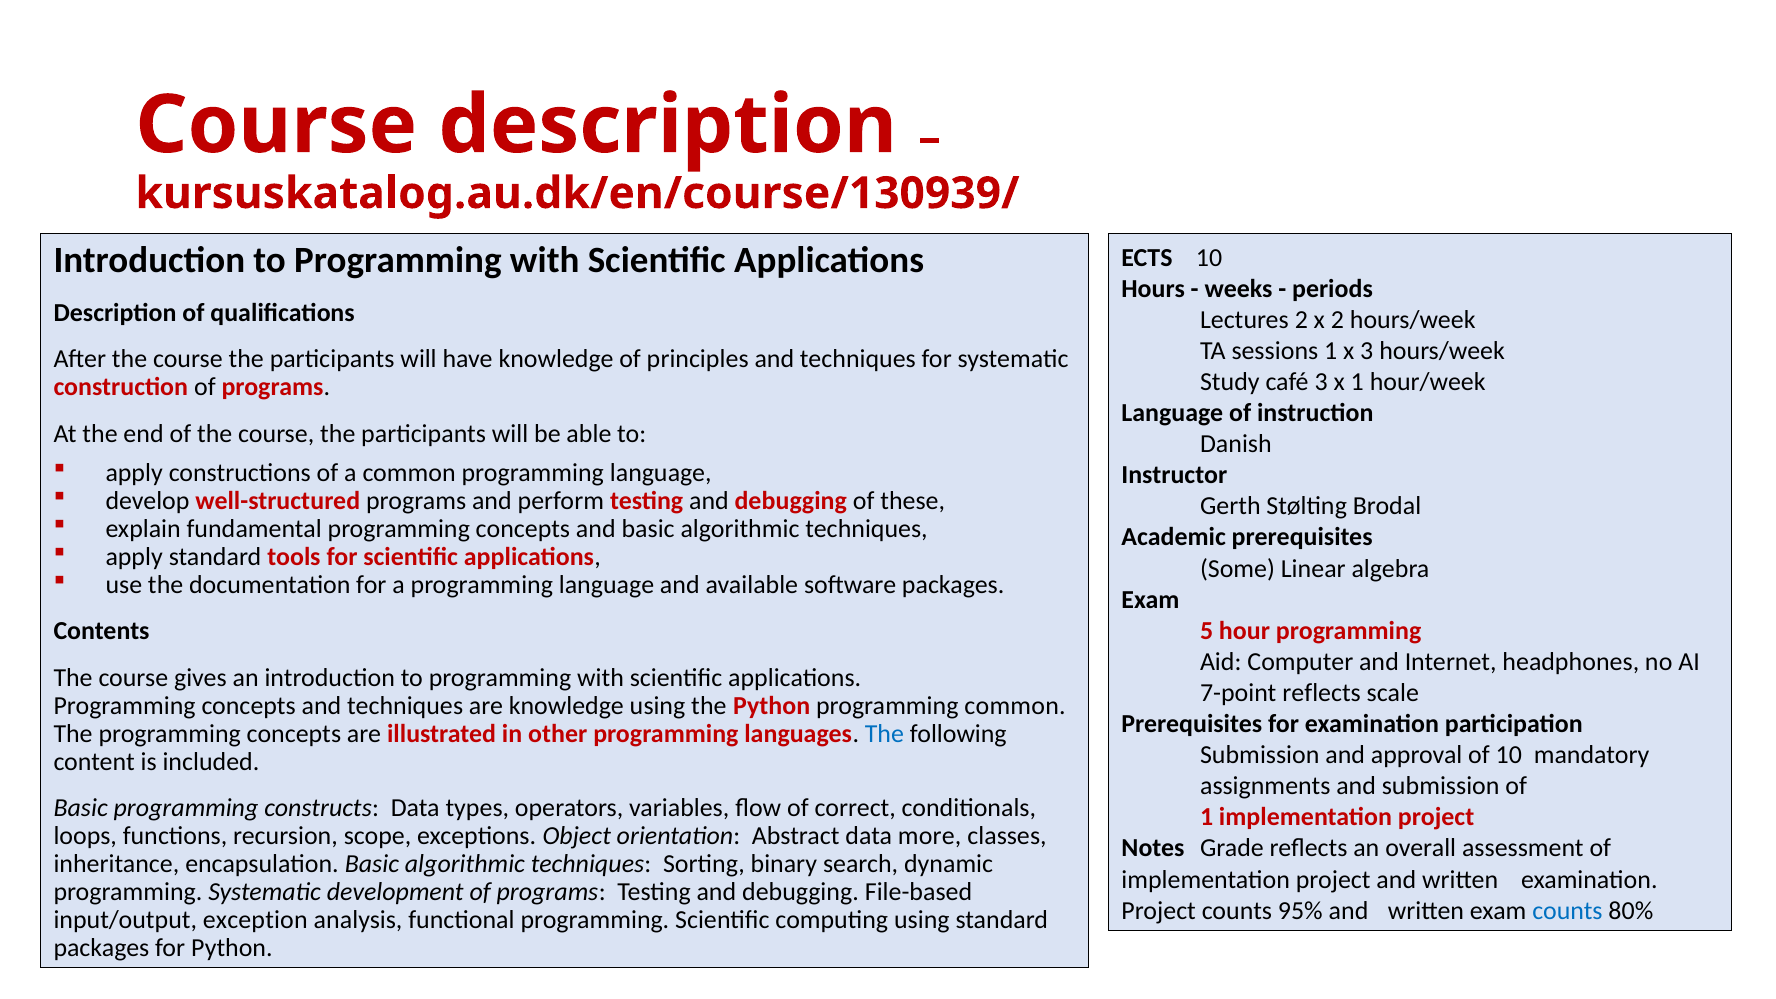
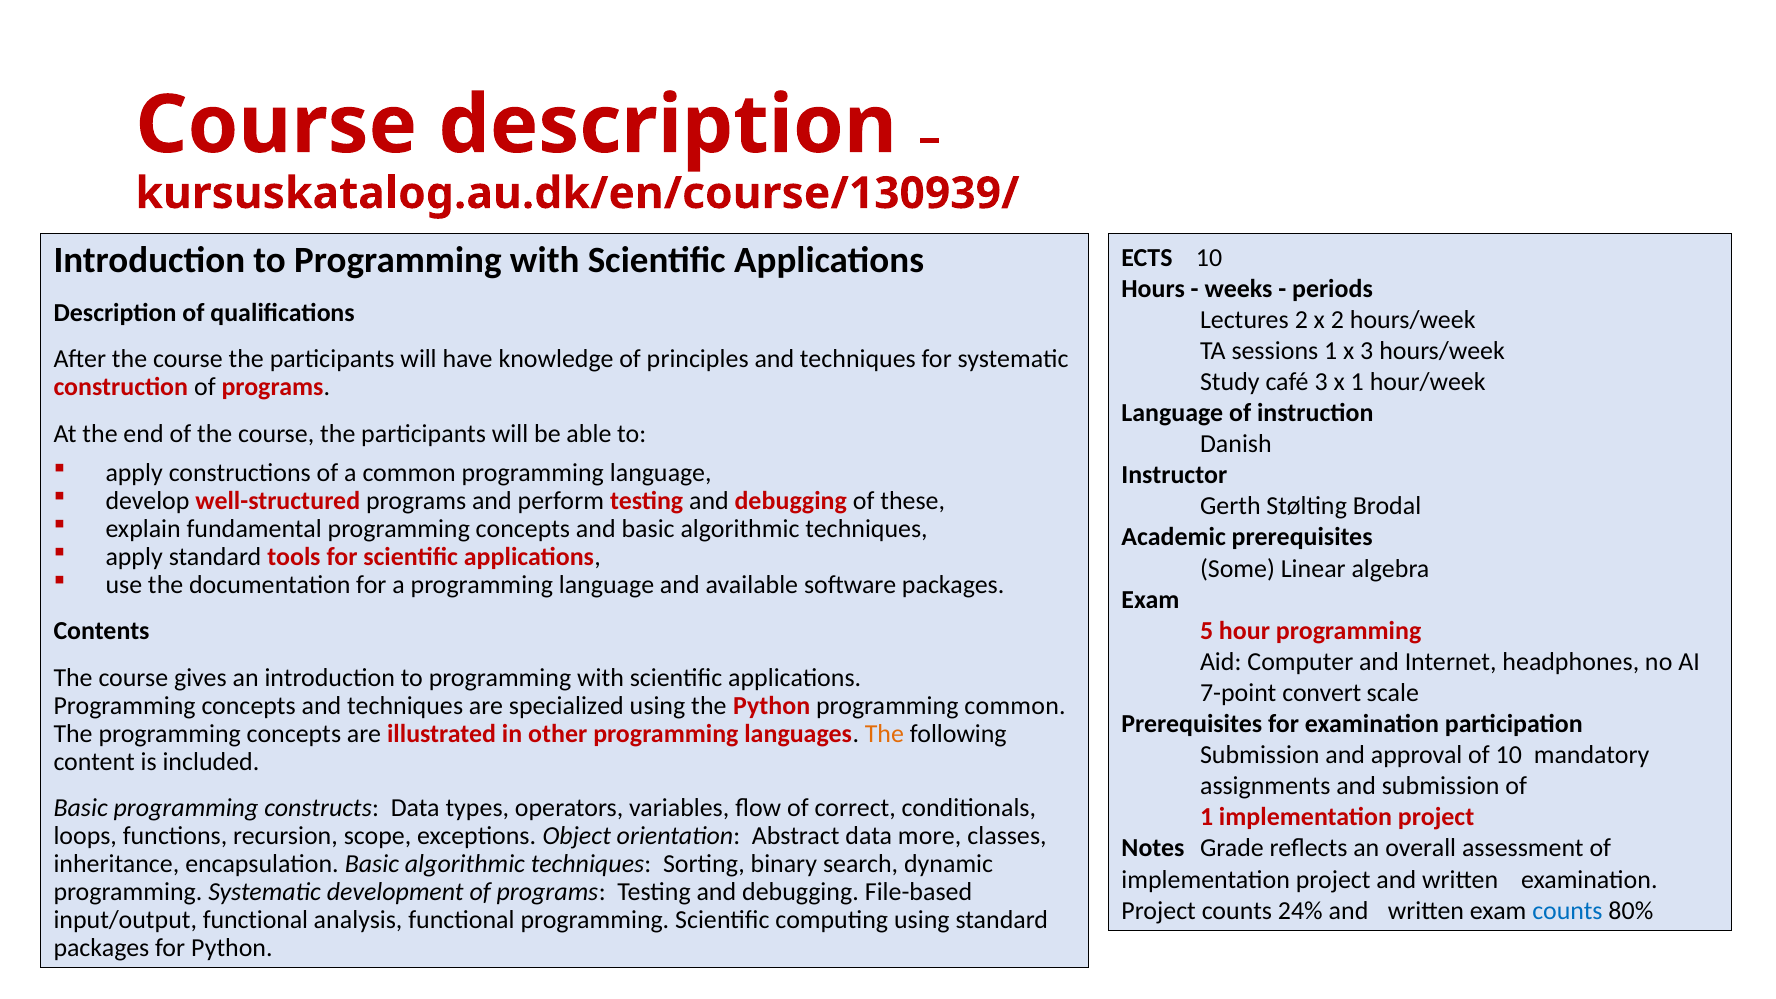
7-point reflects: reflects -> convert (1322, 693)
are knowledge: knowledge -> specialized (566, 706)
The colour: blue -> orange (884, 734)
95%: 95% -> 24% (1300, 911)
input/output exception: exception -> functional (255, 920)
